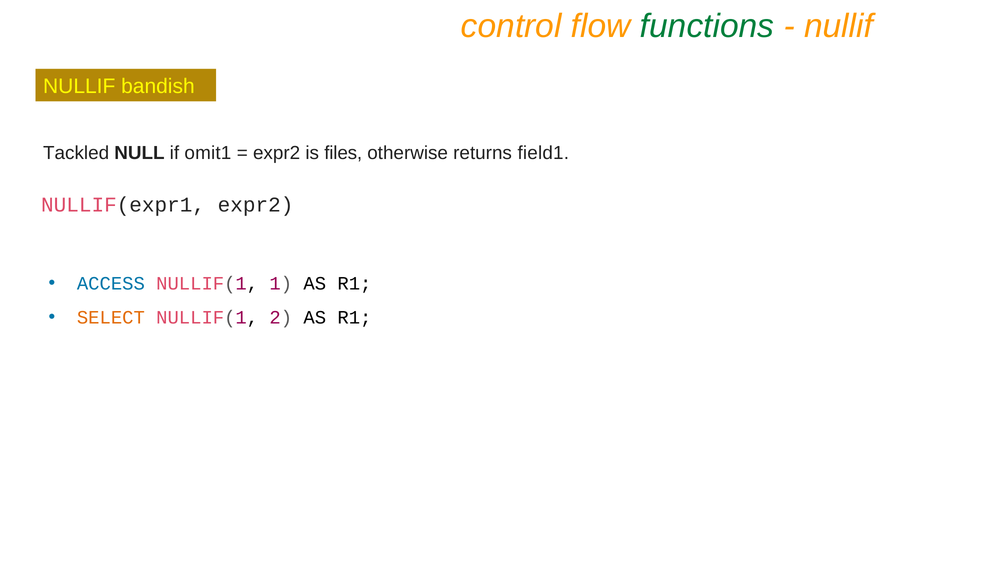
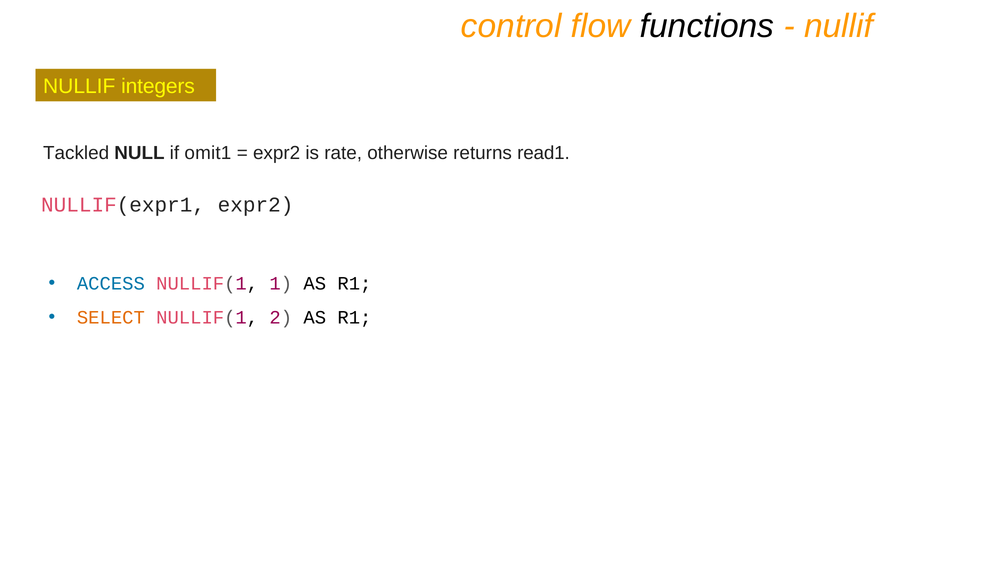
functions colour: green -> black (707, 26)
bandish: bandish -> integers (158, 87)
files: files -> rate (343, 153)
field1: field1 -> read1 (543, 153)
